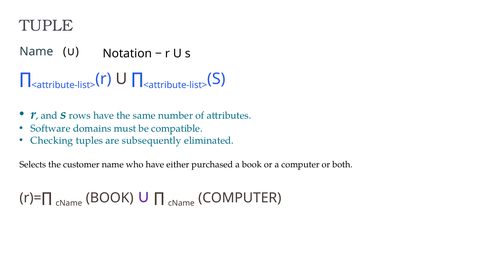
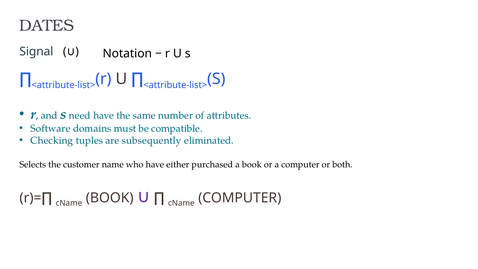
TUPLE: TUPLE -> DATES (47, 26)
Name: Name -> Signal (36, 52)
rows: rows -> need (80, 116)
